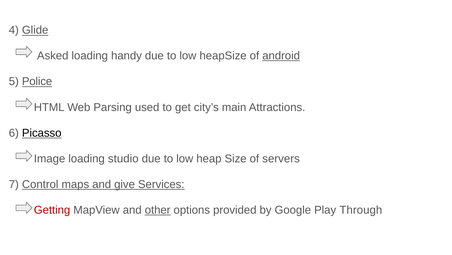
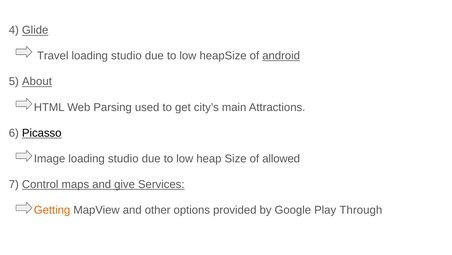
Asked: Asked -> Travel (53, 56)
handy: handy -> studio (126, 56)
Police: Police -> About (37, 81)
servers: servers -> allowed (281, 158)
Getting colour: red -> orange (52, 209)
other underline: present -> none (158, 209)
